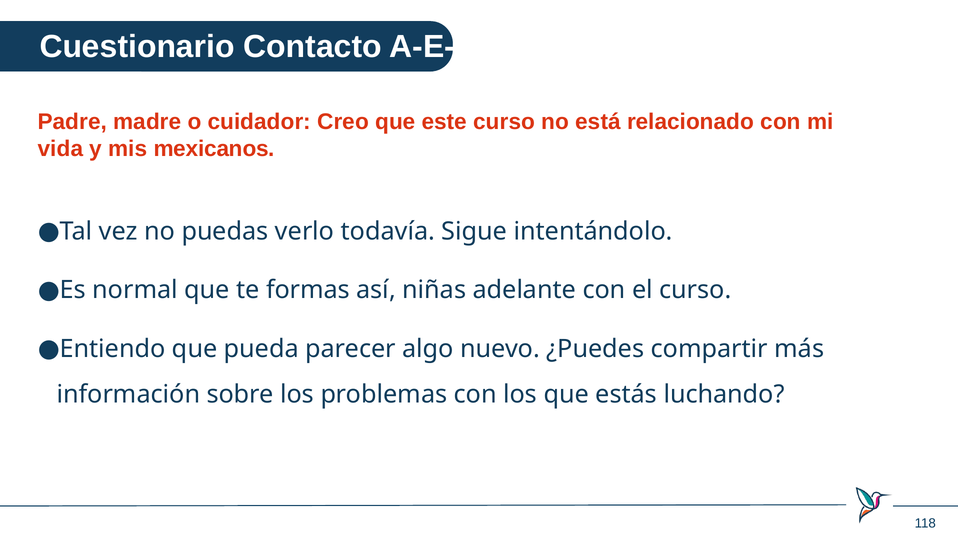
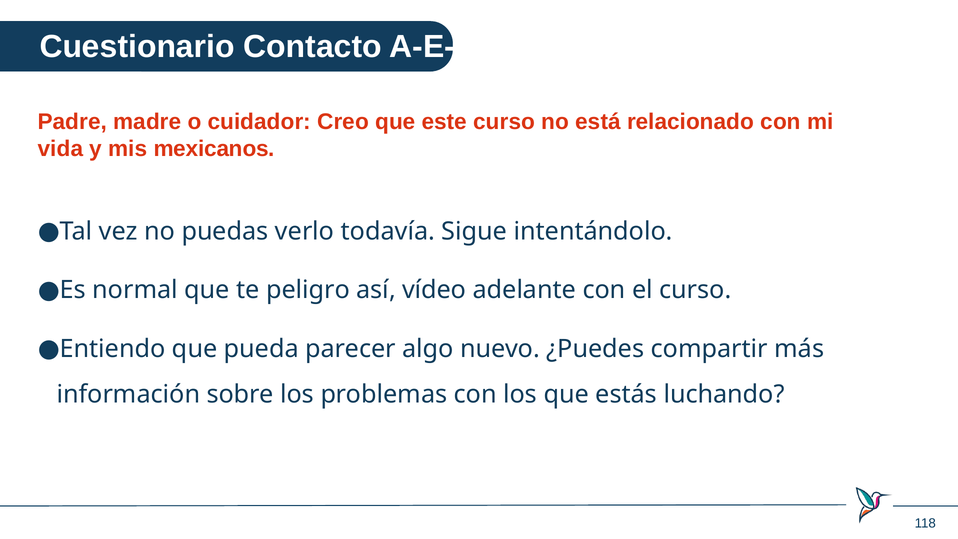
formas: formas -> peligro (308, 290)
niñas: niñas -> vídeo (434, 290)
